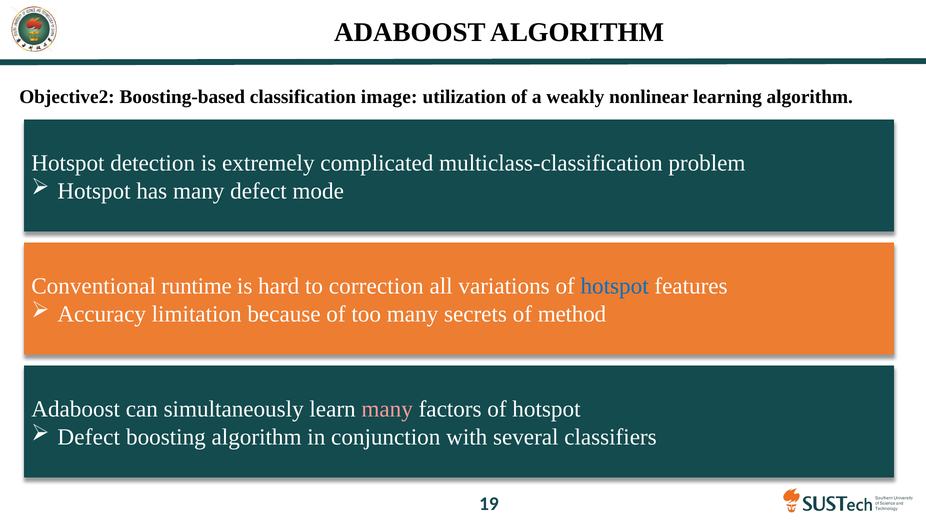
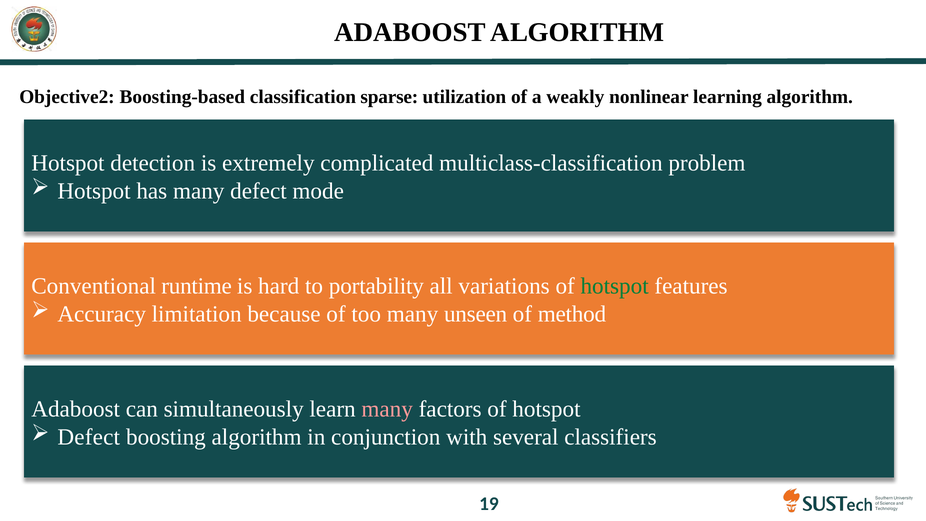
image: image -> sparse (389, 97)
correction: correction -> portability (376, 286)
hotspot colour: blue -> green (615, 286)
secrets: secrets -> unseen (476, 314)
